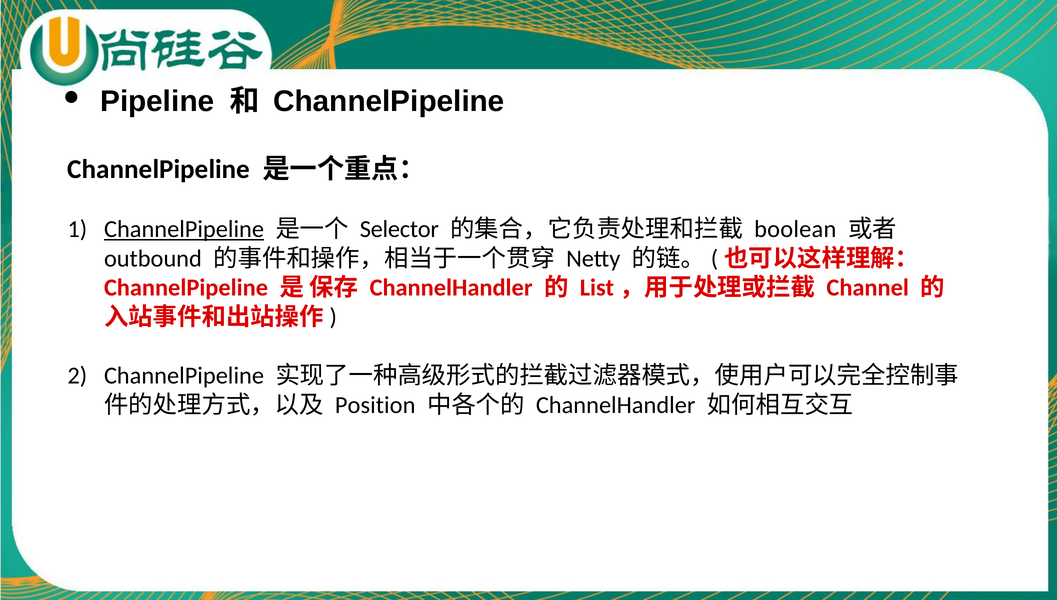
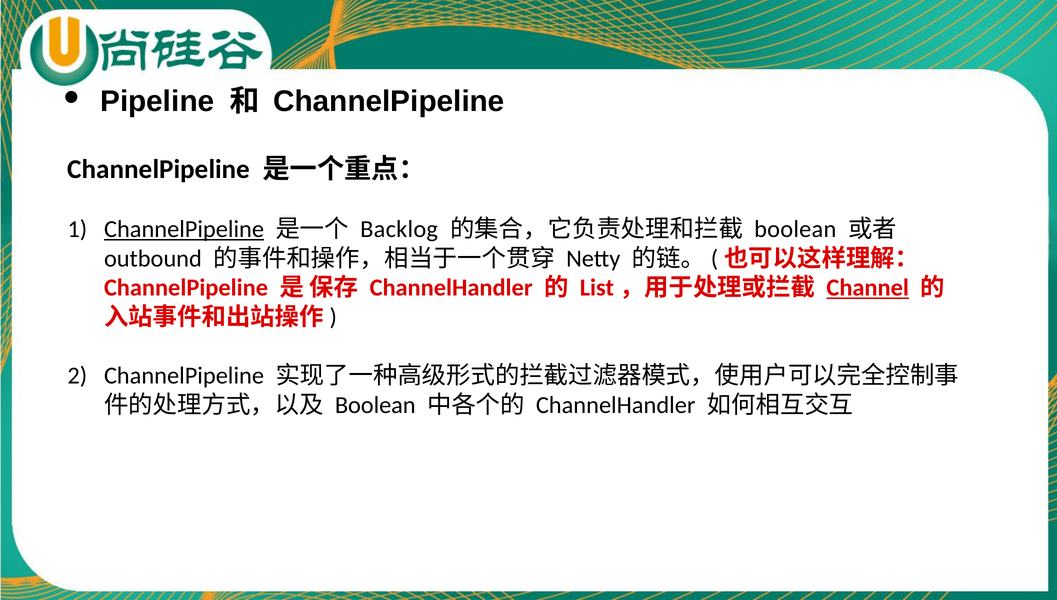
Selector: Selector -> Backlog (399, 229)
Channel underline: none -> present (868, 288)
Position: Position -> Boolean (375, 405)
